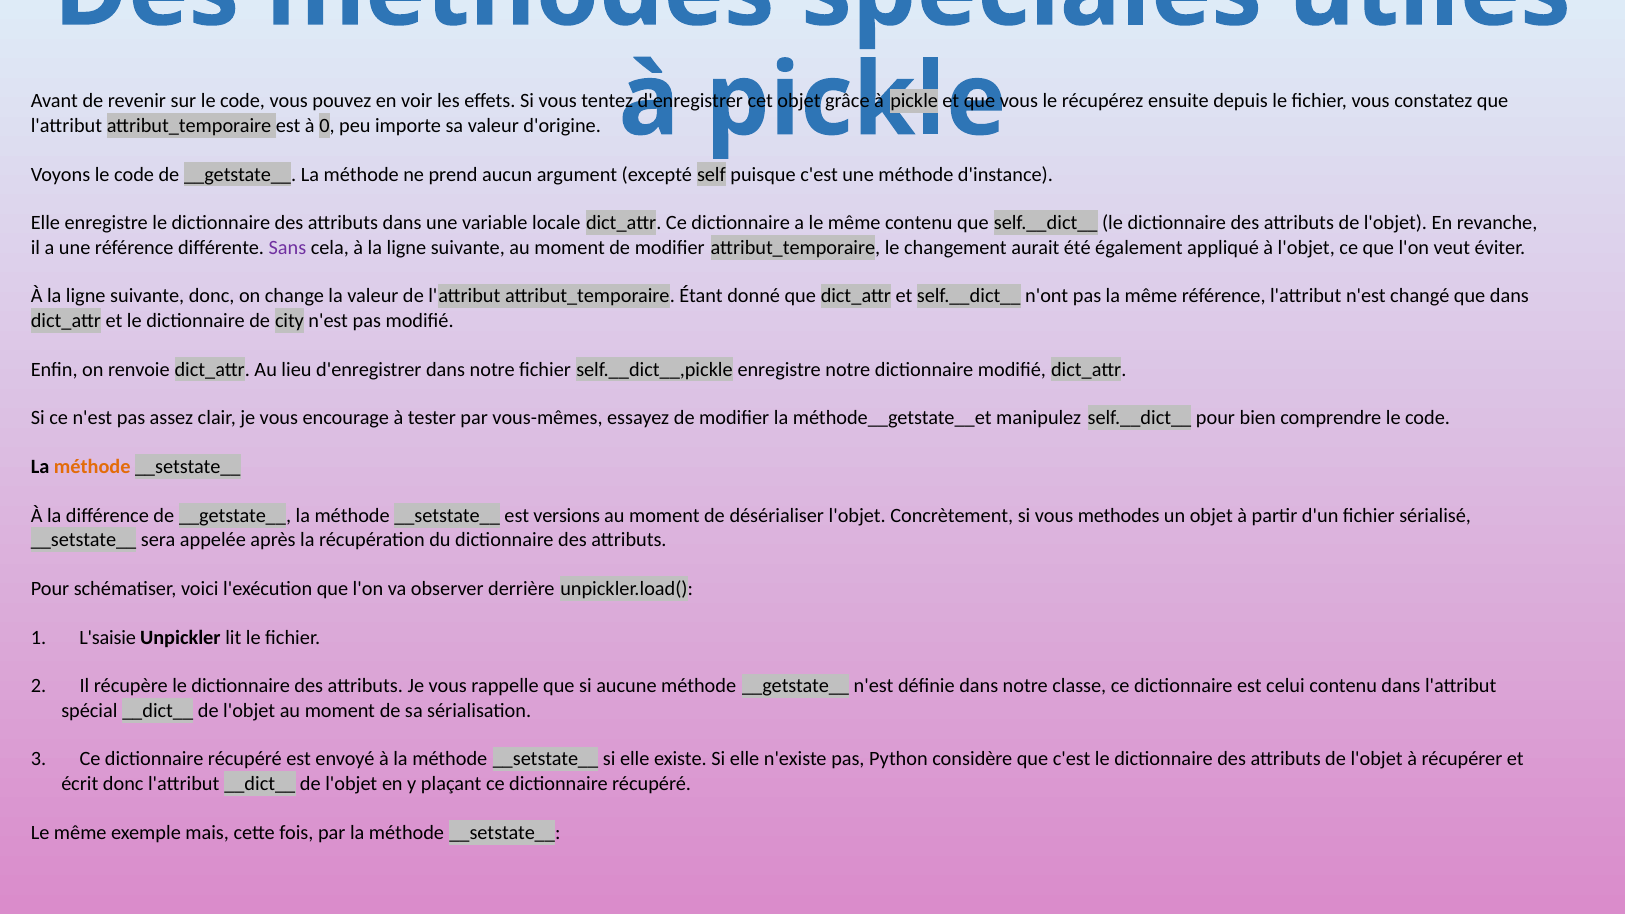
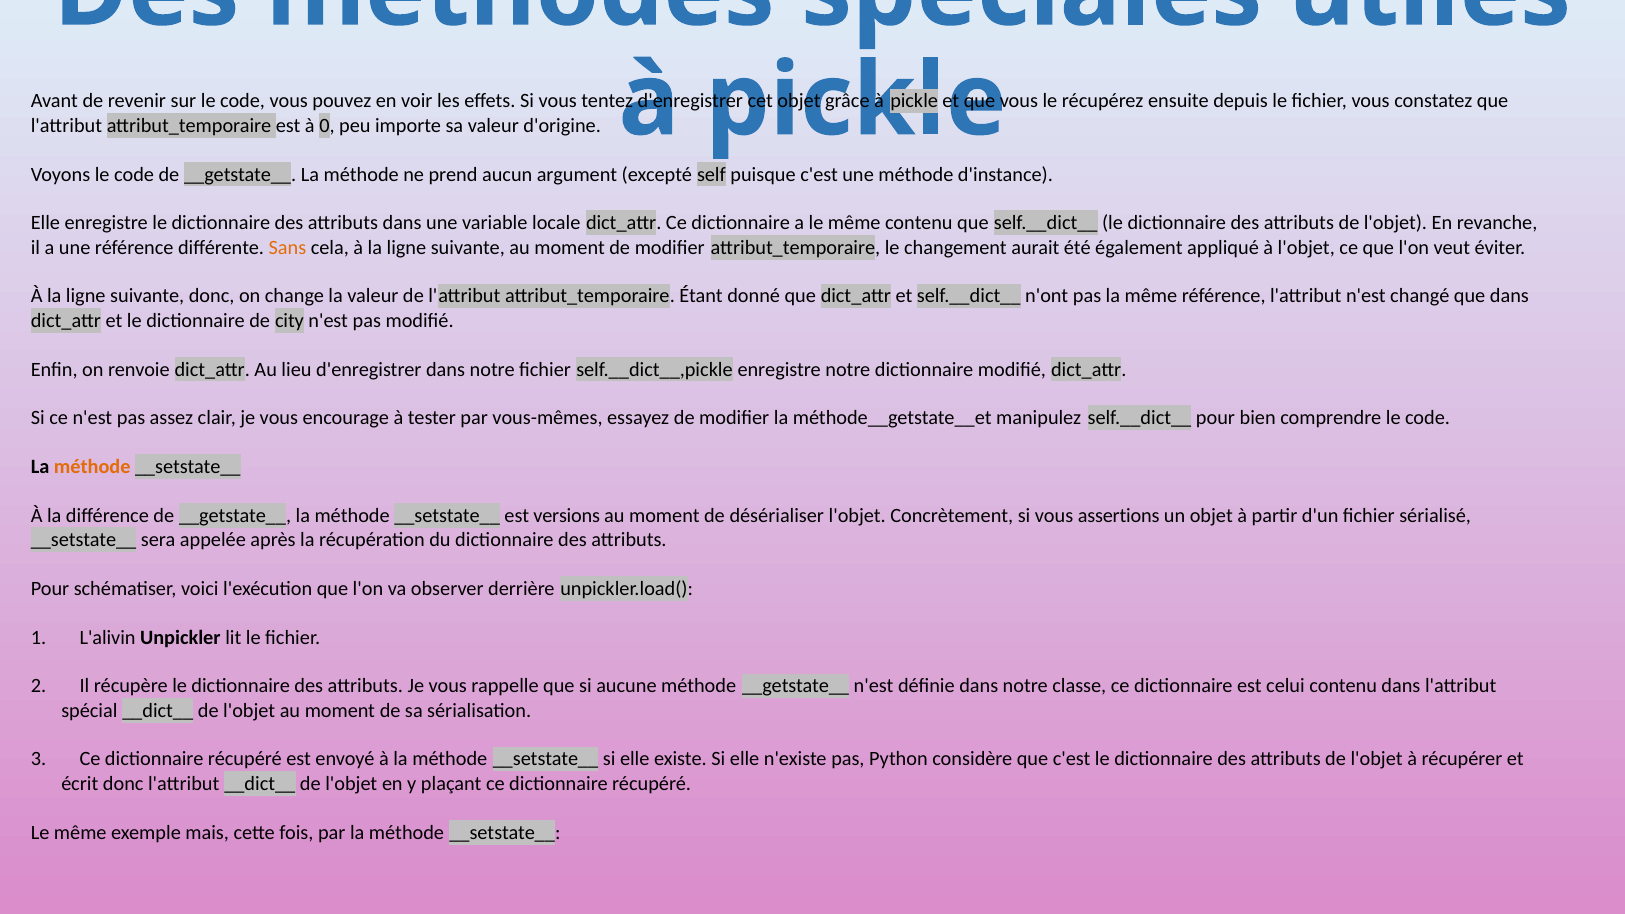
Sans colour: purple -> orange (287, 247)
methodes: methodes -> assertions (1119, 516)
L'saisie: L'saisie -> L'alivin (108, 637)
